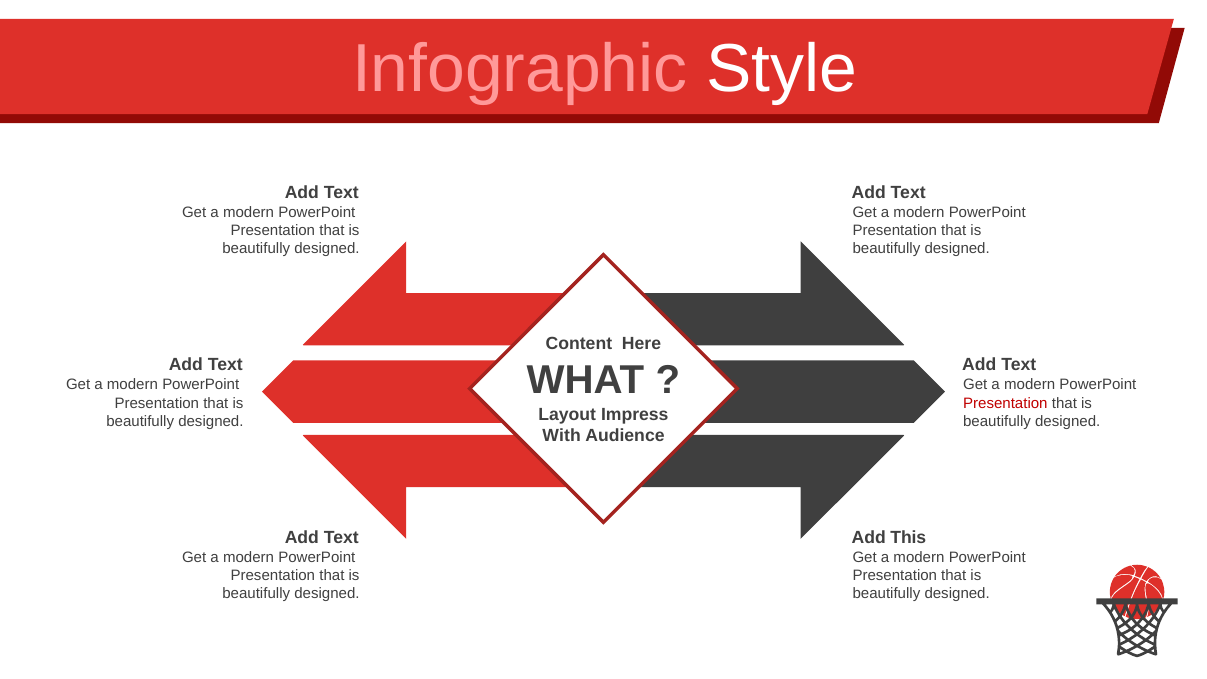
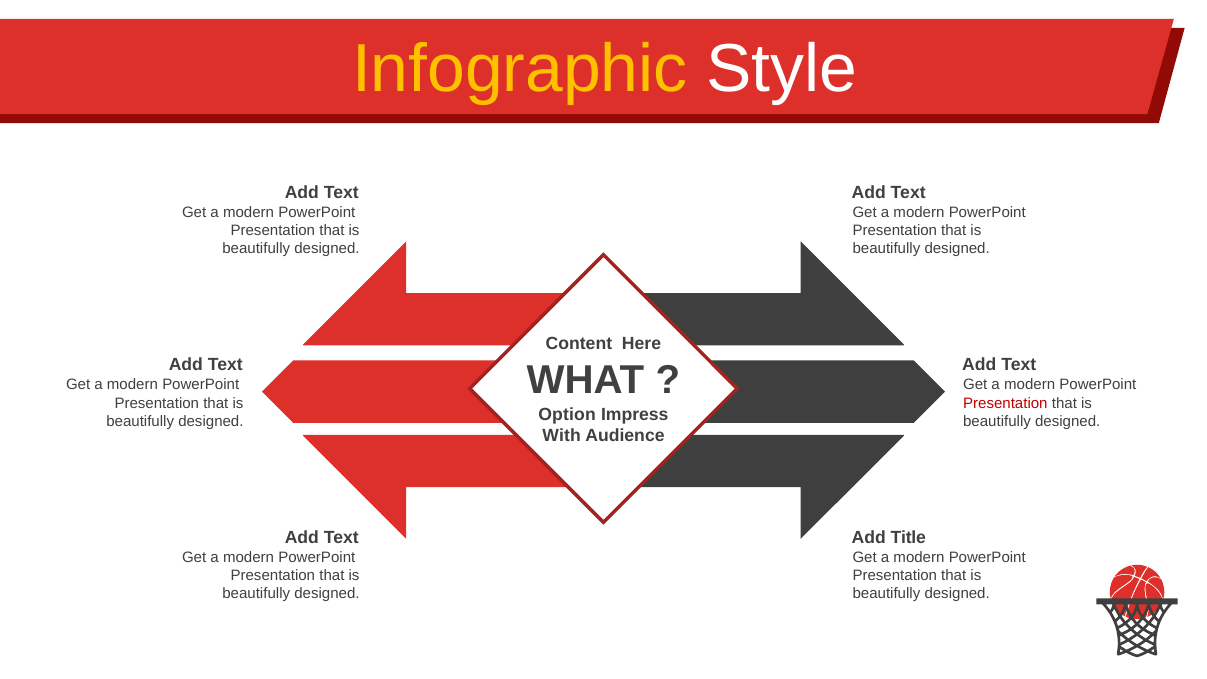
Infographic colour: pink -> yellow (520, 69)
Layout: Layout -> Option (567, 414)
This: This -> Title (908, 537)
